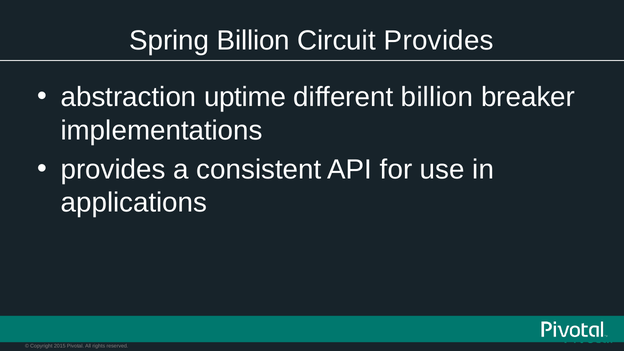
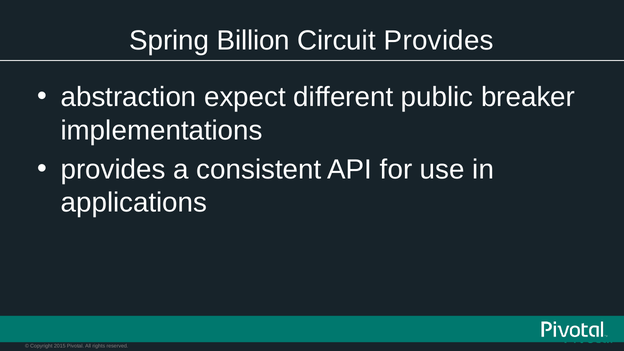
uptime: uptime -> expect (245, 97)
different billion: billion -> public (437, 97)
